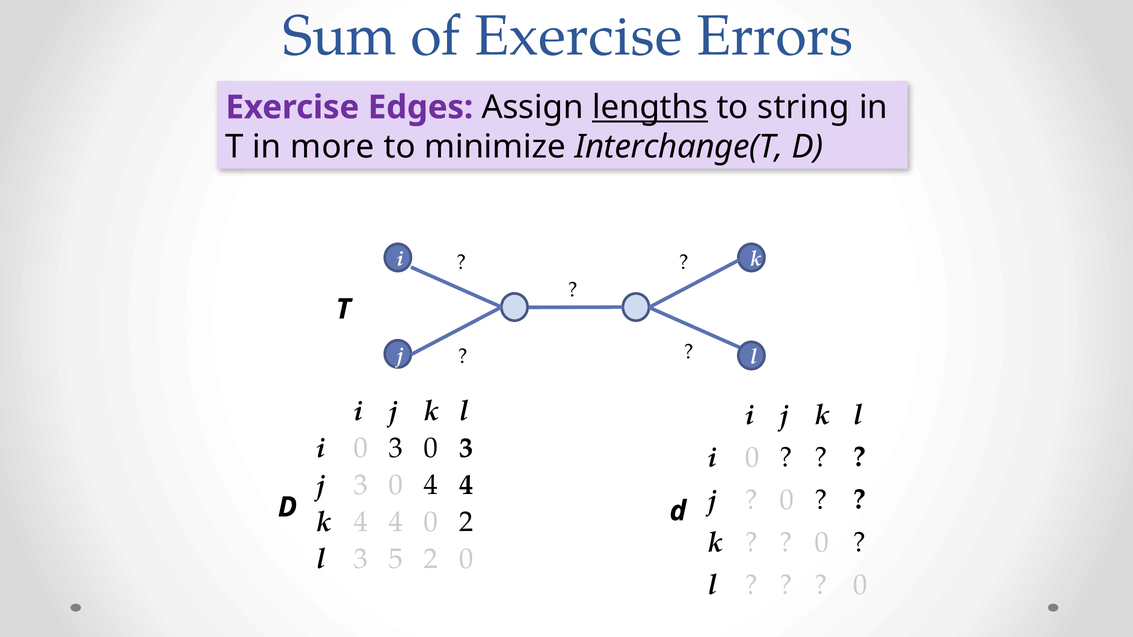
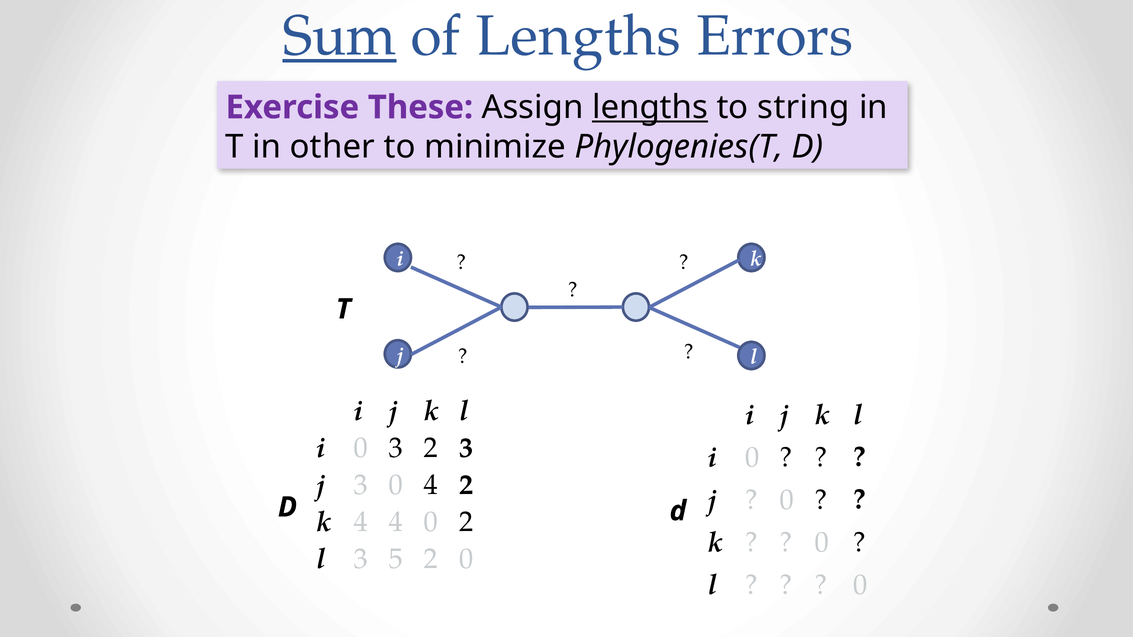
Sum underline: none -> present (340, 36)
of Exercise: Exercise -> Lengths (578, 36)
Edges: Edges -> These (420, 107)
more: more -> other (332, 147)
Interchange(T: Interchange(T -> Phylogenies(T (679, 147)
0 3 0: 0 -> 2 (431, 448)
0 4 4: 4 -> 2 (466, 485)
